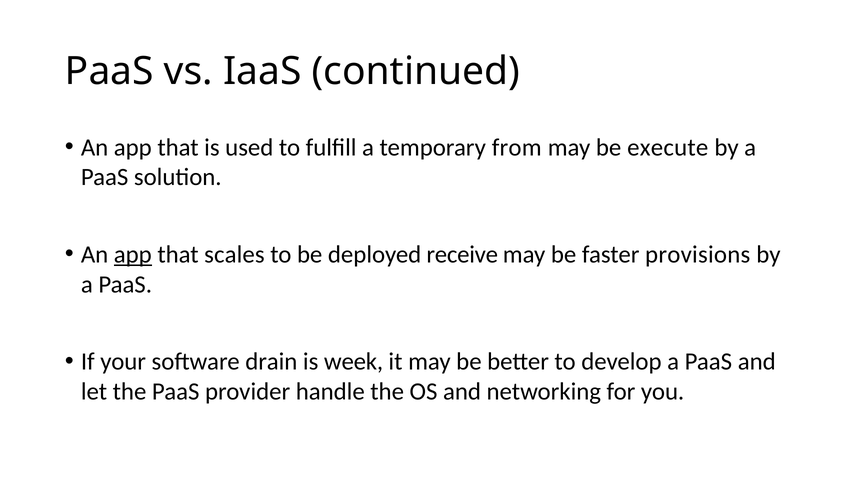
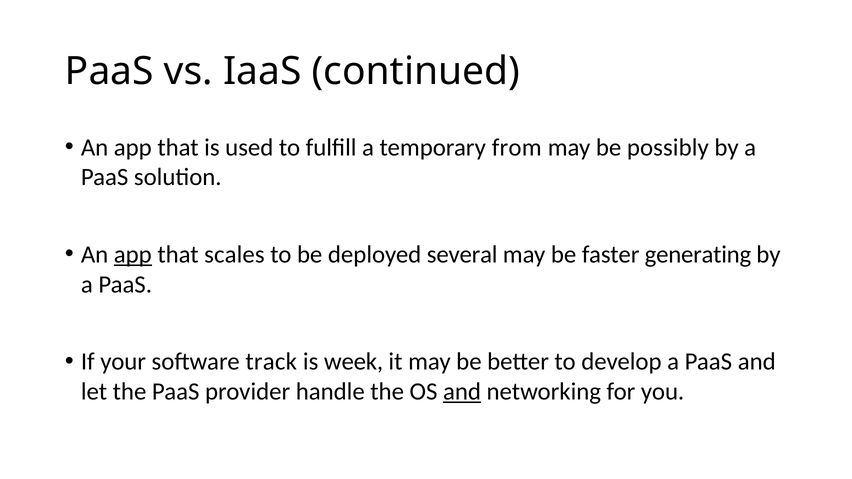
execute: execute -> possibly (668, 147)
receive: receive -> several (462, 255)
provisions: provisions -> generating (698, 255)
drain: drain -> track (271, 362)
and underline: none -> present (462, 392)
